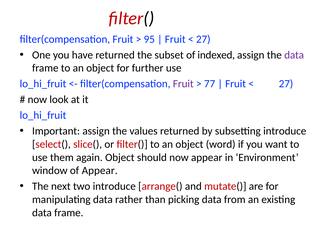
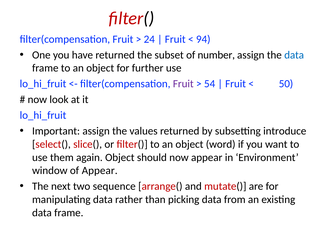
95: 95 -> 24 (149, 39)
27: 27 -> 94 (203, 39)
indexed: indexed -> number (216, 55)
data colour: purple -> blue (294, 55)
77: 77 -> 54 (210, 84)
27: 27 -> 50 (286, 84)
two introduce: introduce -> sequence (114, 186)
